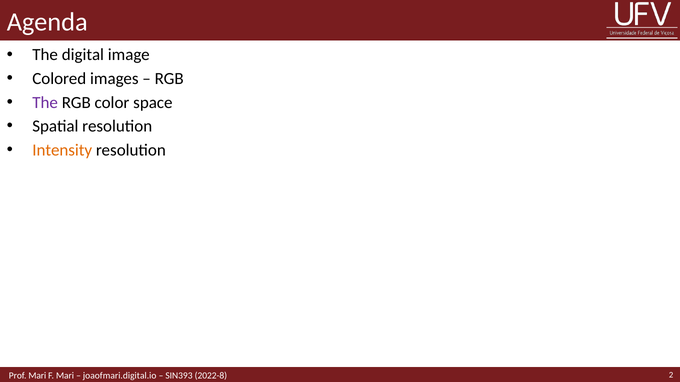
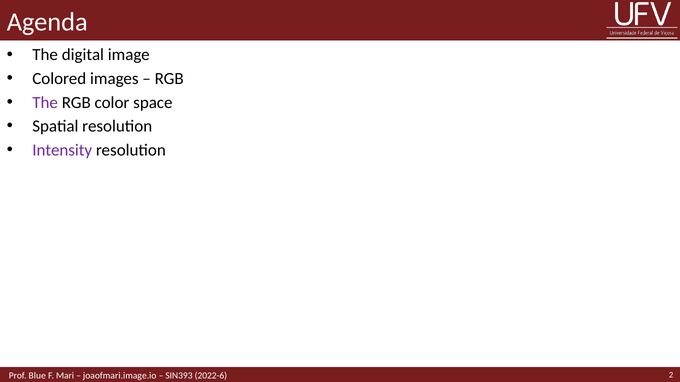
Intensity colour: orange -> purple (62, 150)
Prof Mari: Mari -> Blue (37, 376)
joaofmari.digital.io: joaofmari.digital.io -> joaofmari.image.io (120, 376)
2022-8: 2022-8 -> 2022-6 (211, 376)
